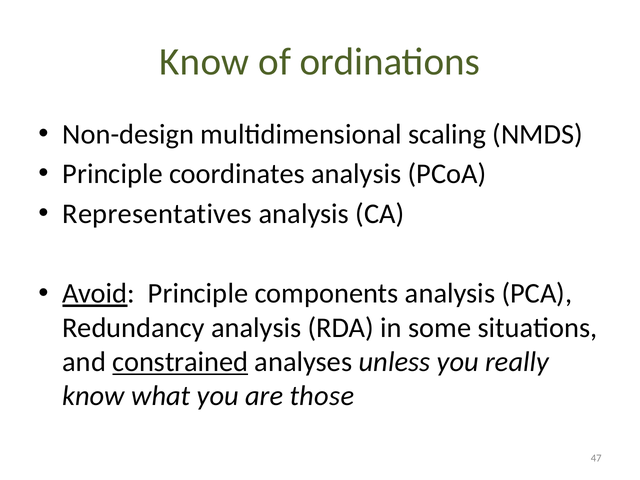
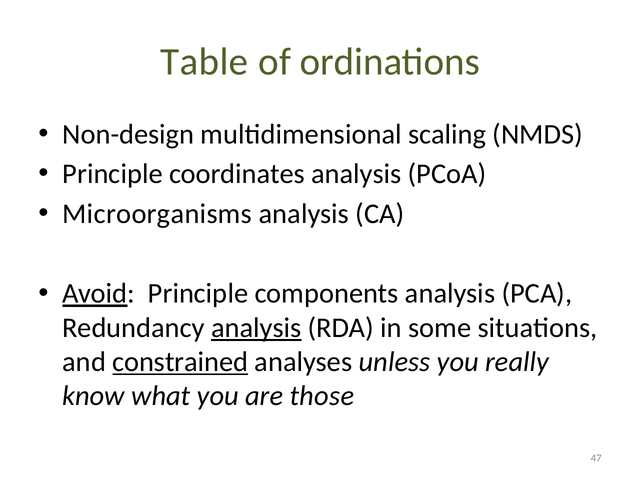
Know: Know -> Table (204, 62)
Representatives: Representatives -> Microorganisms (157, 214)
analysis underline: none -> present (256, 328)
